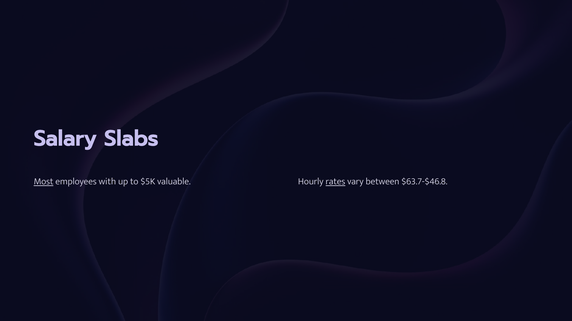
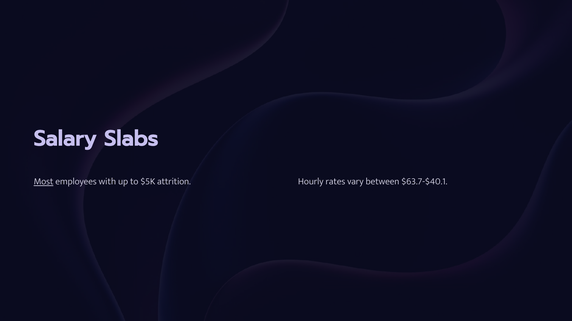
valuable: valuable -> attrition (174, 182)
rates underline: present -> none (335, 182)
$63.7-$46.8: $63.7-$46.8 -> $63.7-$40.1 (424, 182)
